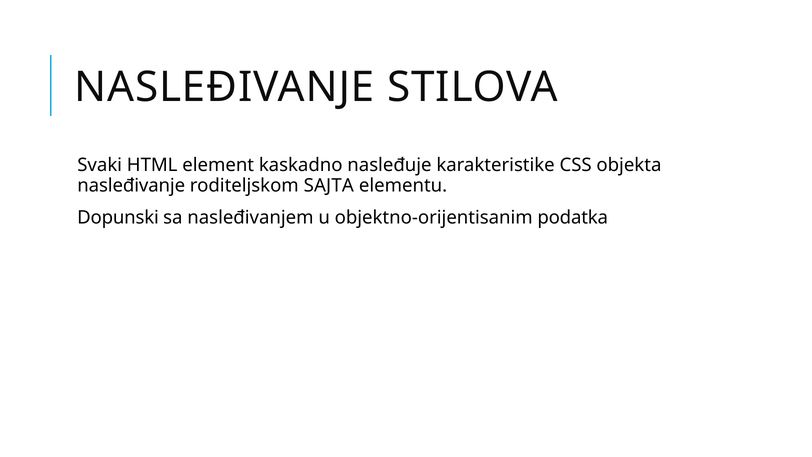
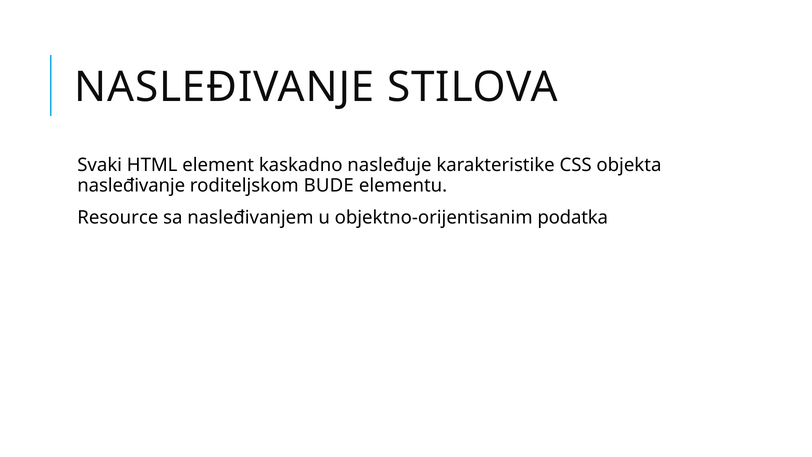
SAJTA: SAJTA -> BUDE (329, 185)
Dopunski: Dopunski -> Resource (118, 217)
